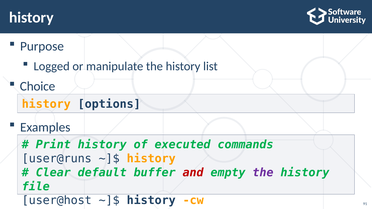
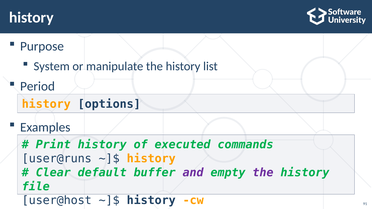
Logged: Logged -> System (52, 66)
Choice: Choice -> Period (37, 86)
and colour: red -> purple (193, 173)
